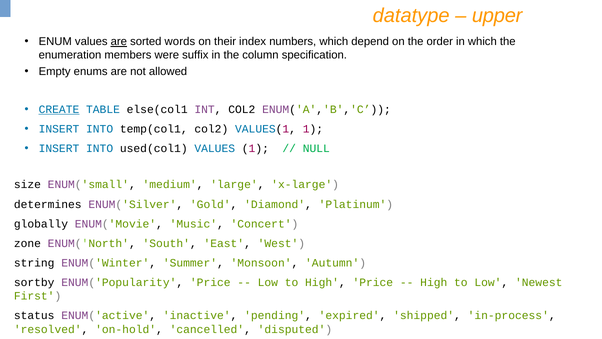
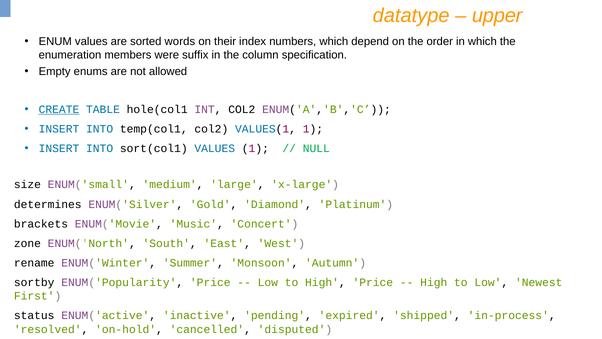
are underline: present -> none (119, 42)
else(col1: else(col1 -> hole(col1 (157, 109)
used(col1: used(col1 -> sort(col1 (154, 148)
globally: globally -> brackets (41, 224)
string: string -> rename (34, 263)
